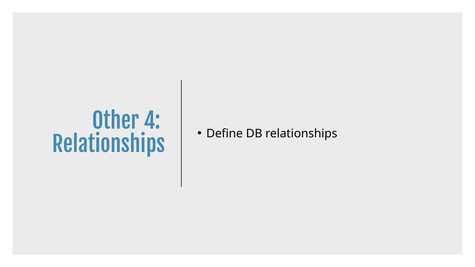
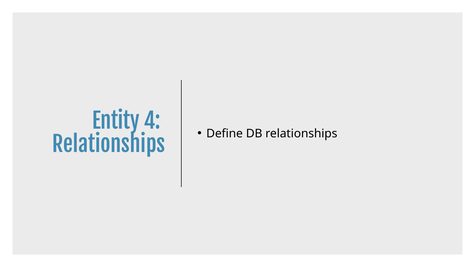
Other: Other -> Entity (116, 122)
